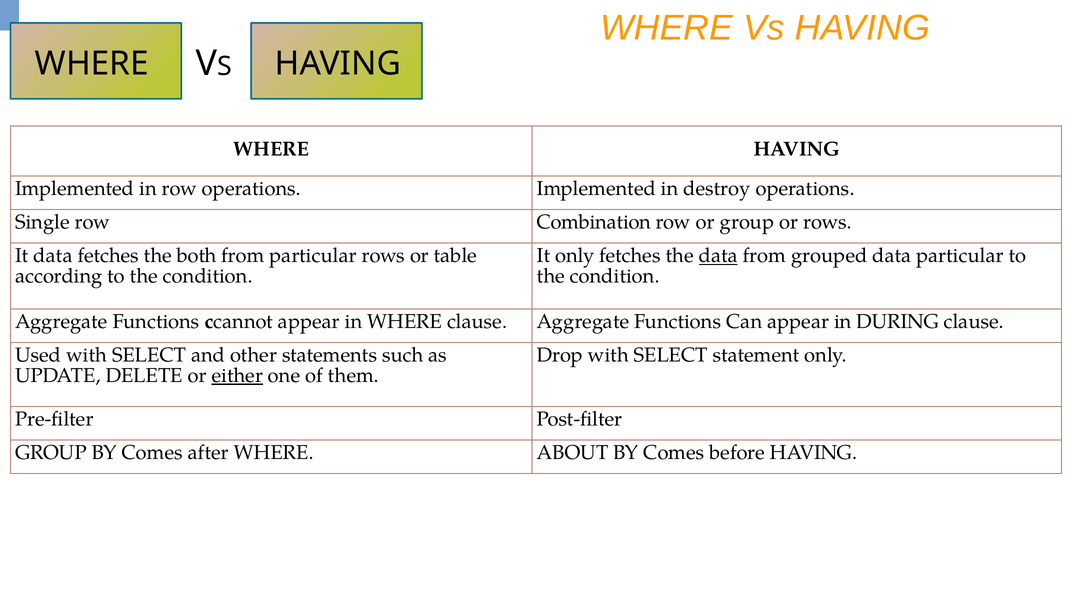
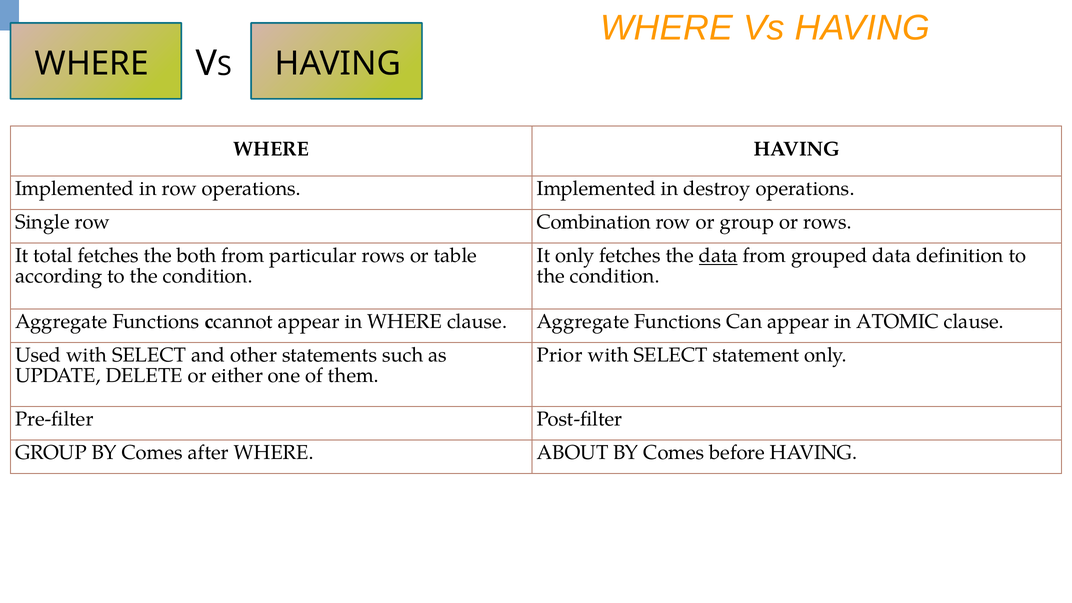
It data: data -> total (53, 256)
data particular: particular -> definition (960, 256)
DURING: DURING -> ATOMIC (898, 322)
Drop: Drop -> Prior (560, 355)
either underline: present -> none (237, 376)
